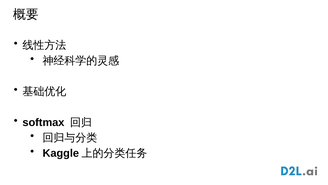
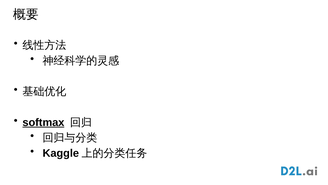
softmax underline: none -> present (43, 122)
